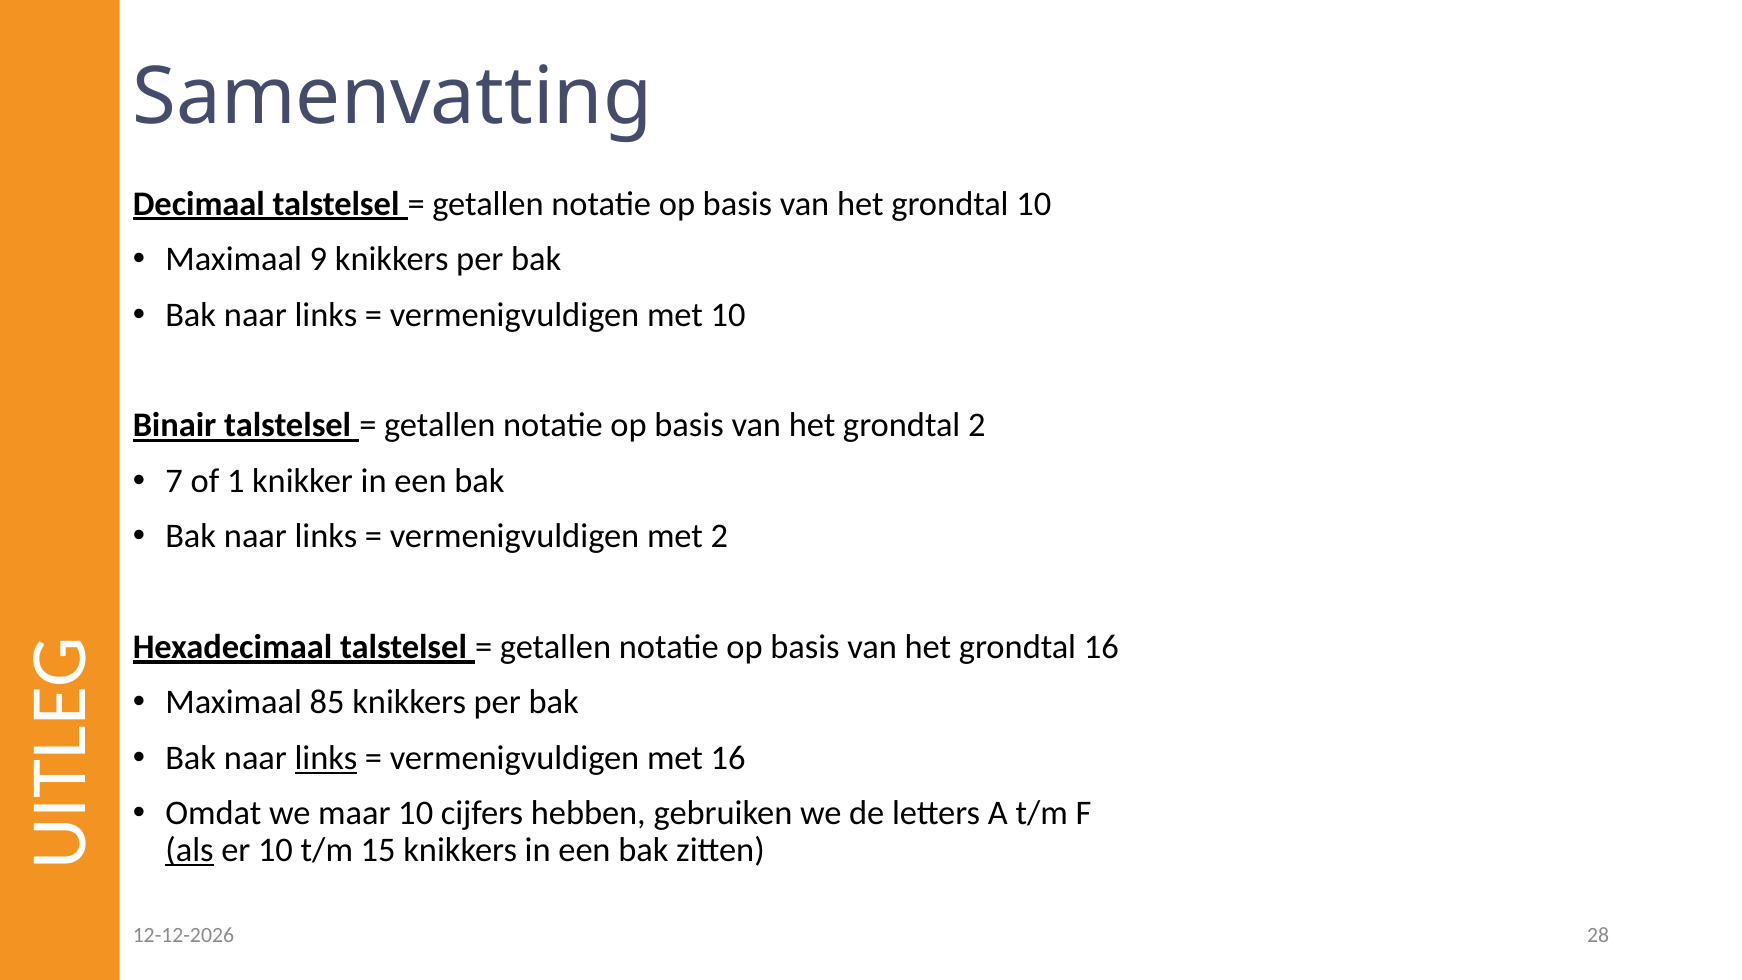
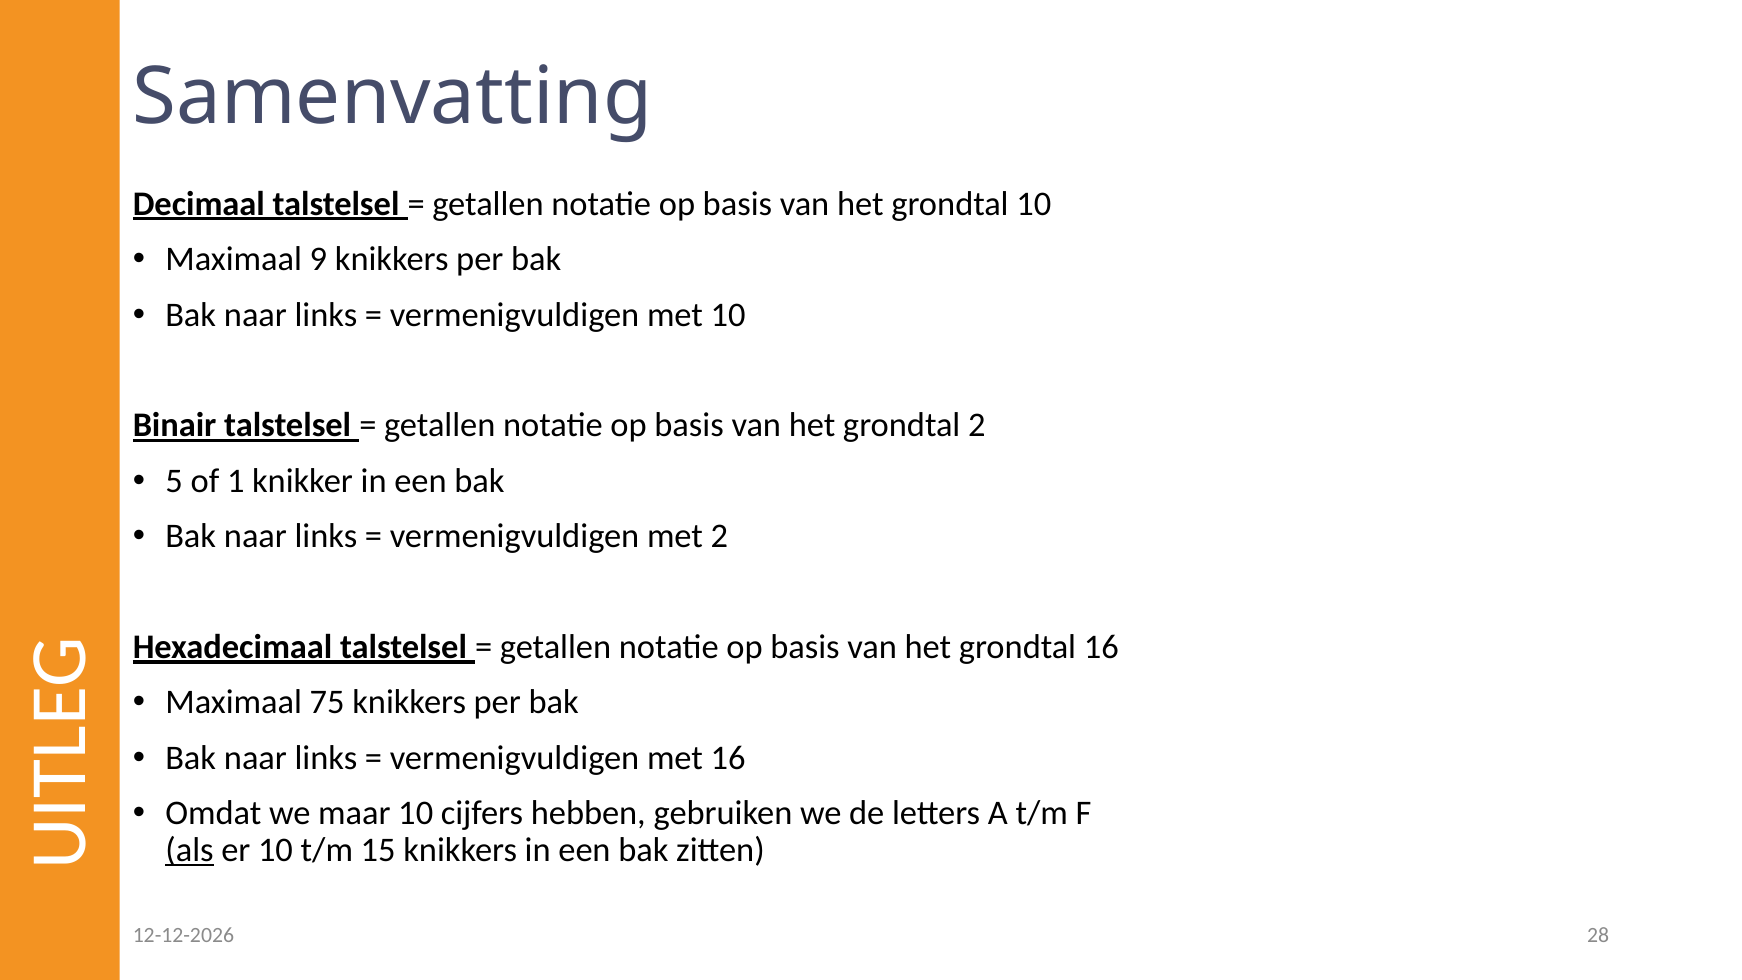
7: 7 -> 5 (174, 481)
85: 85 -> 75 (327, 702)
links underline: present -> none (326, 758)
